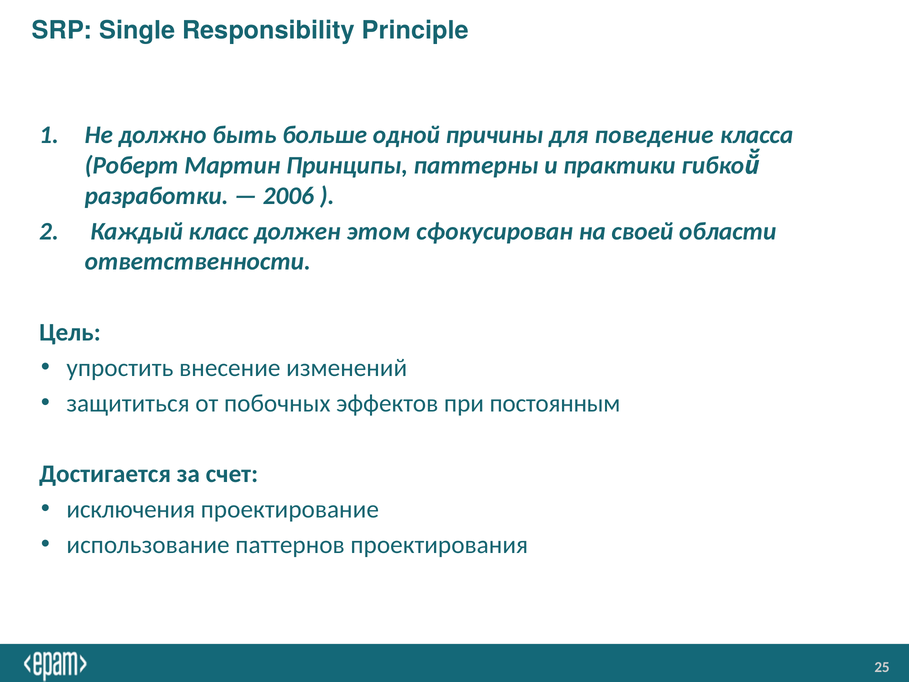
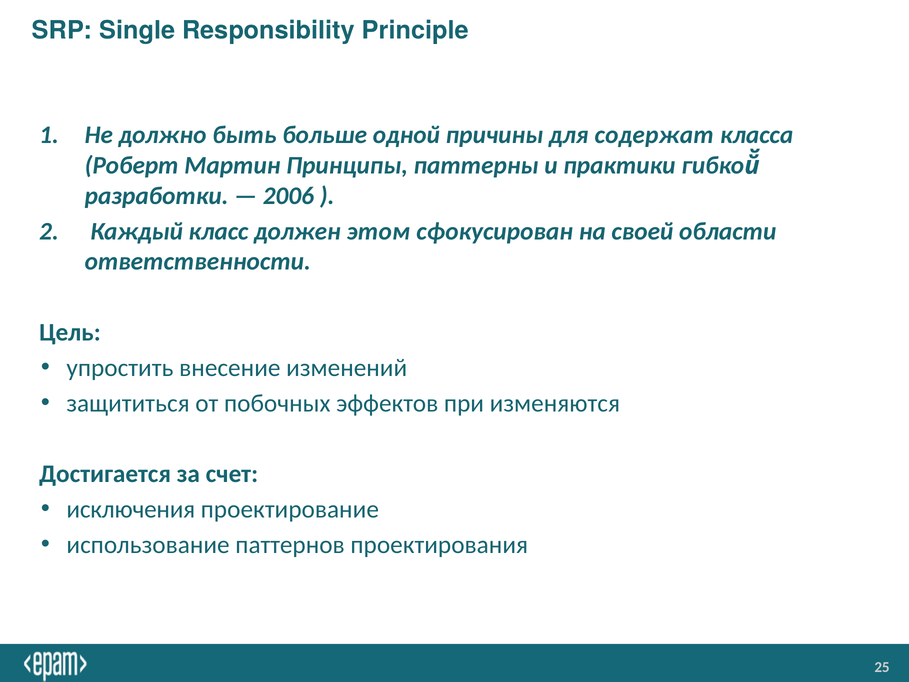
поведение: поведение -> содержат (654, 135)
постоянным: постоянным -> изменяются (555, 403)
